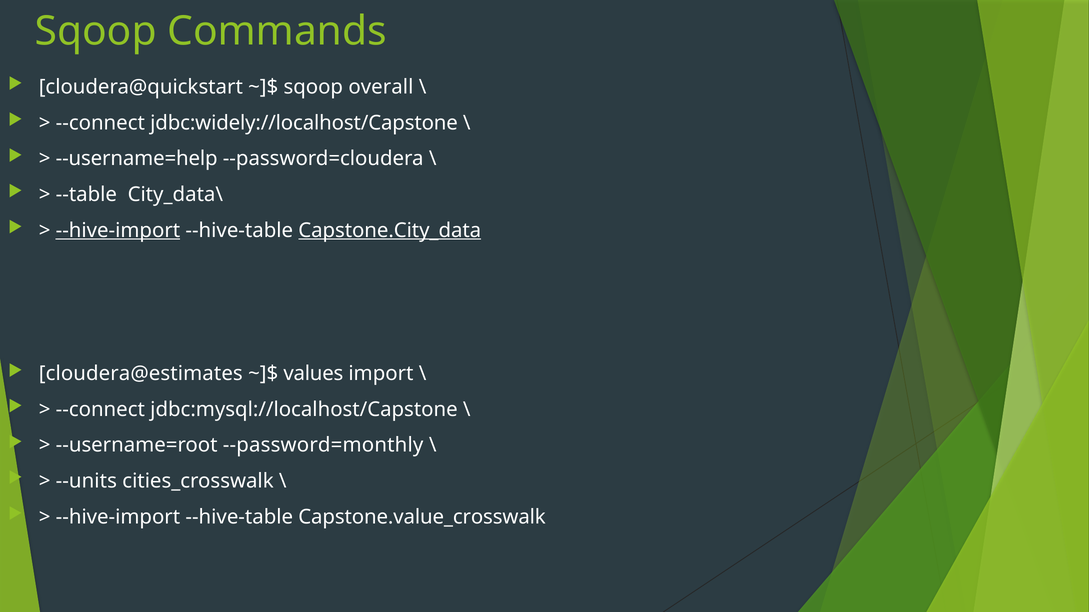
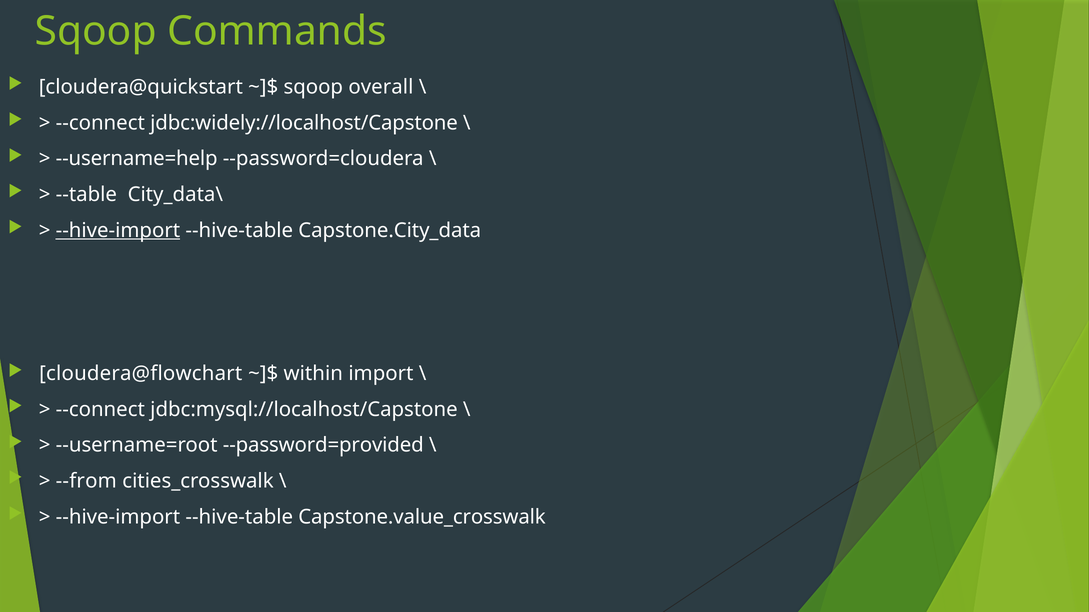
Capstone.City_data underline: present -> none (390, 231)
cloudera@estimates: cloudera@estimates -> cloudera@flowchart (141, 374)
values: values -> within (313, 374)
--password=monthly: --password=monthly -> --password=provided (323, 446)
--units: --units -> --from (86, 482)
